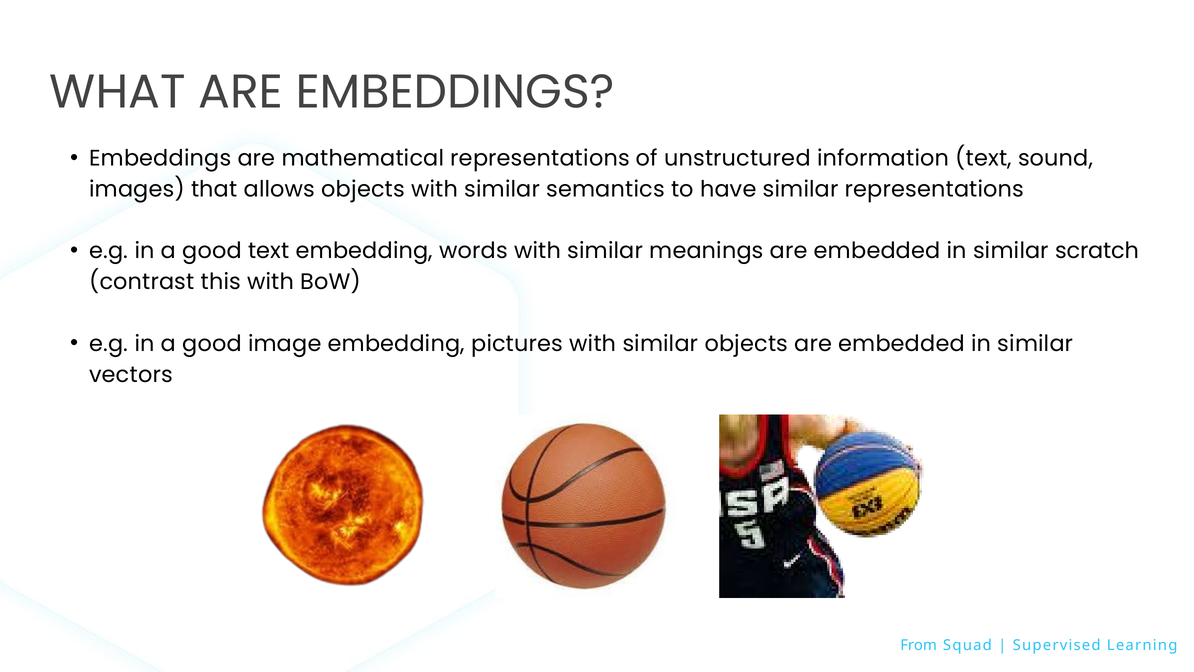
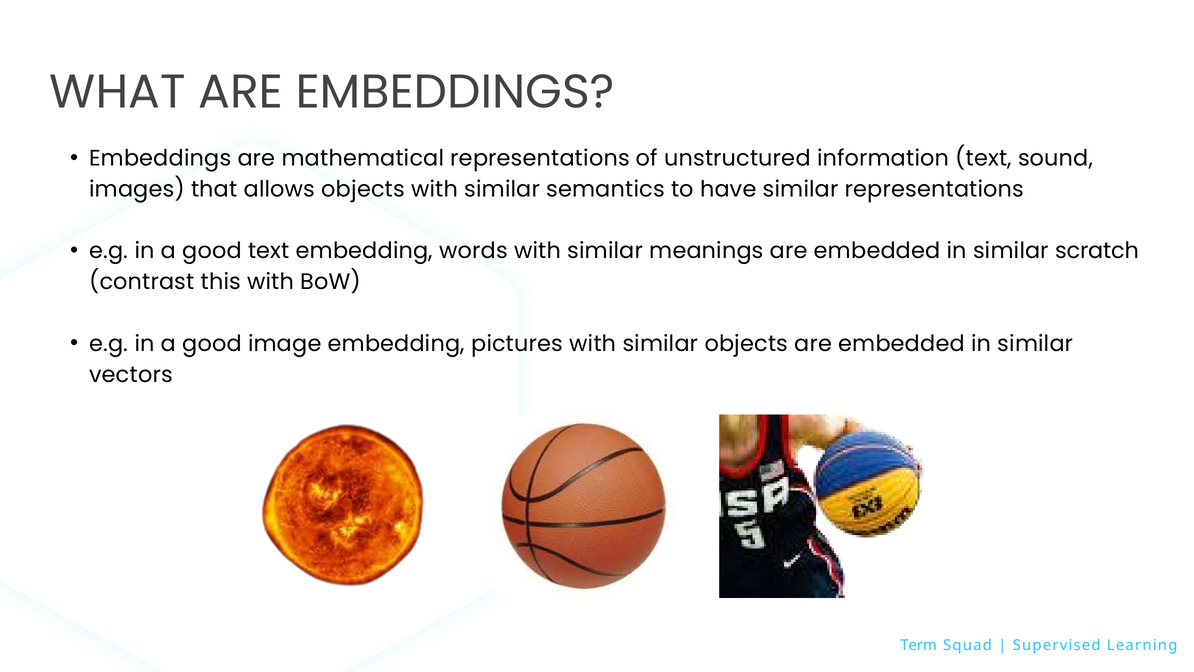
From: From -> Term (919, 645)
